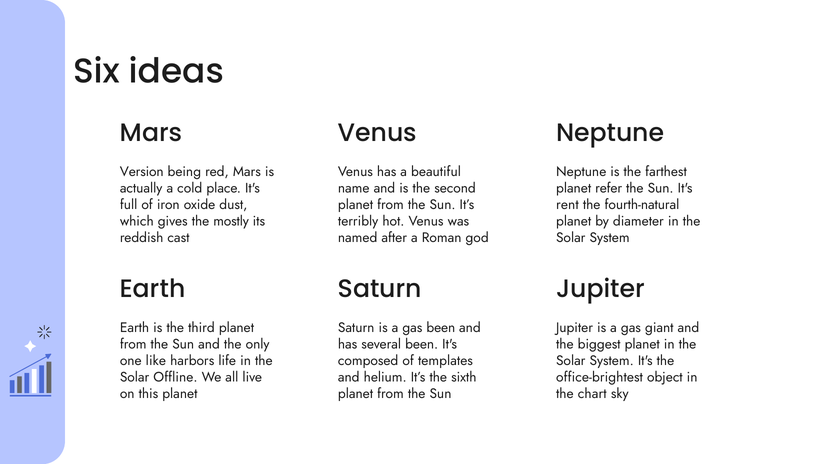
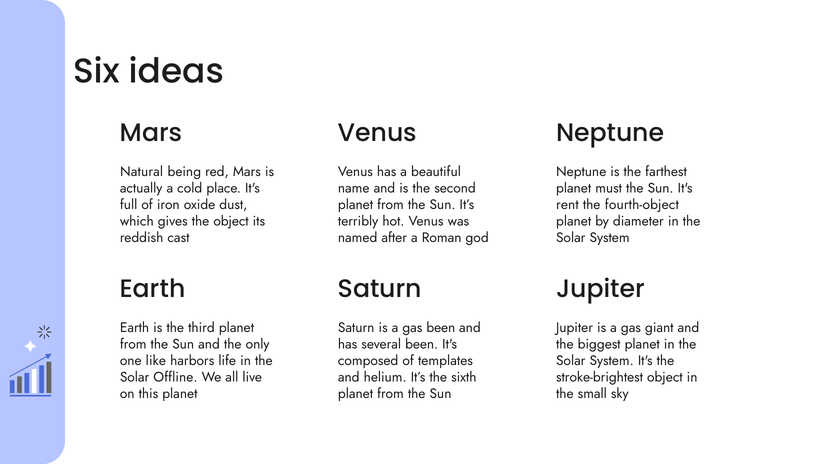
Version: Version -> Natural (142, 172)
refer: refer -> must (609, 188)
fourth-natural: fourth-natural -> fourth-object (642, 204)
the mostly: mostly -> object (231, 221)
office-brightest: office-brightest -> stroke-brightest (600, 377)
chart: chart -> small (592, 393)
